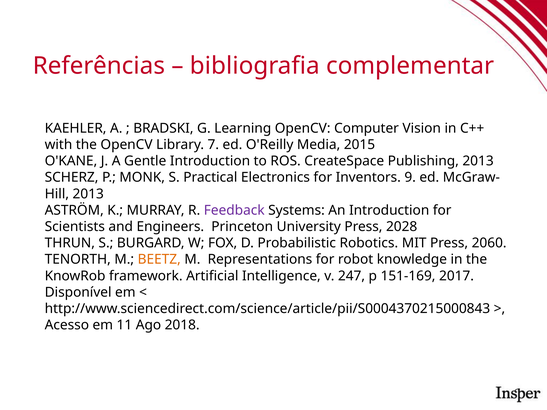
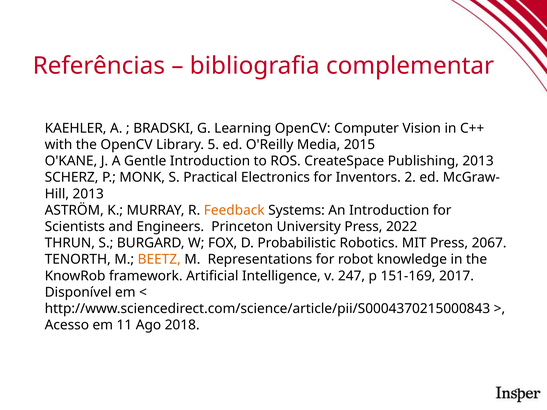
7: 7 -> 5 (213, 145)
9: 9 -> 2 (410, 178)
Feedback colour: purple -> orange (234, 210)
2028: 2028 -> 2022 (402, 227)
2060: 2060 -> 2067 (489, 243)
